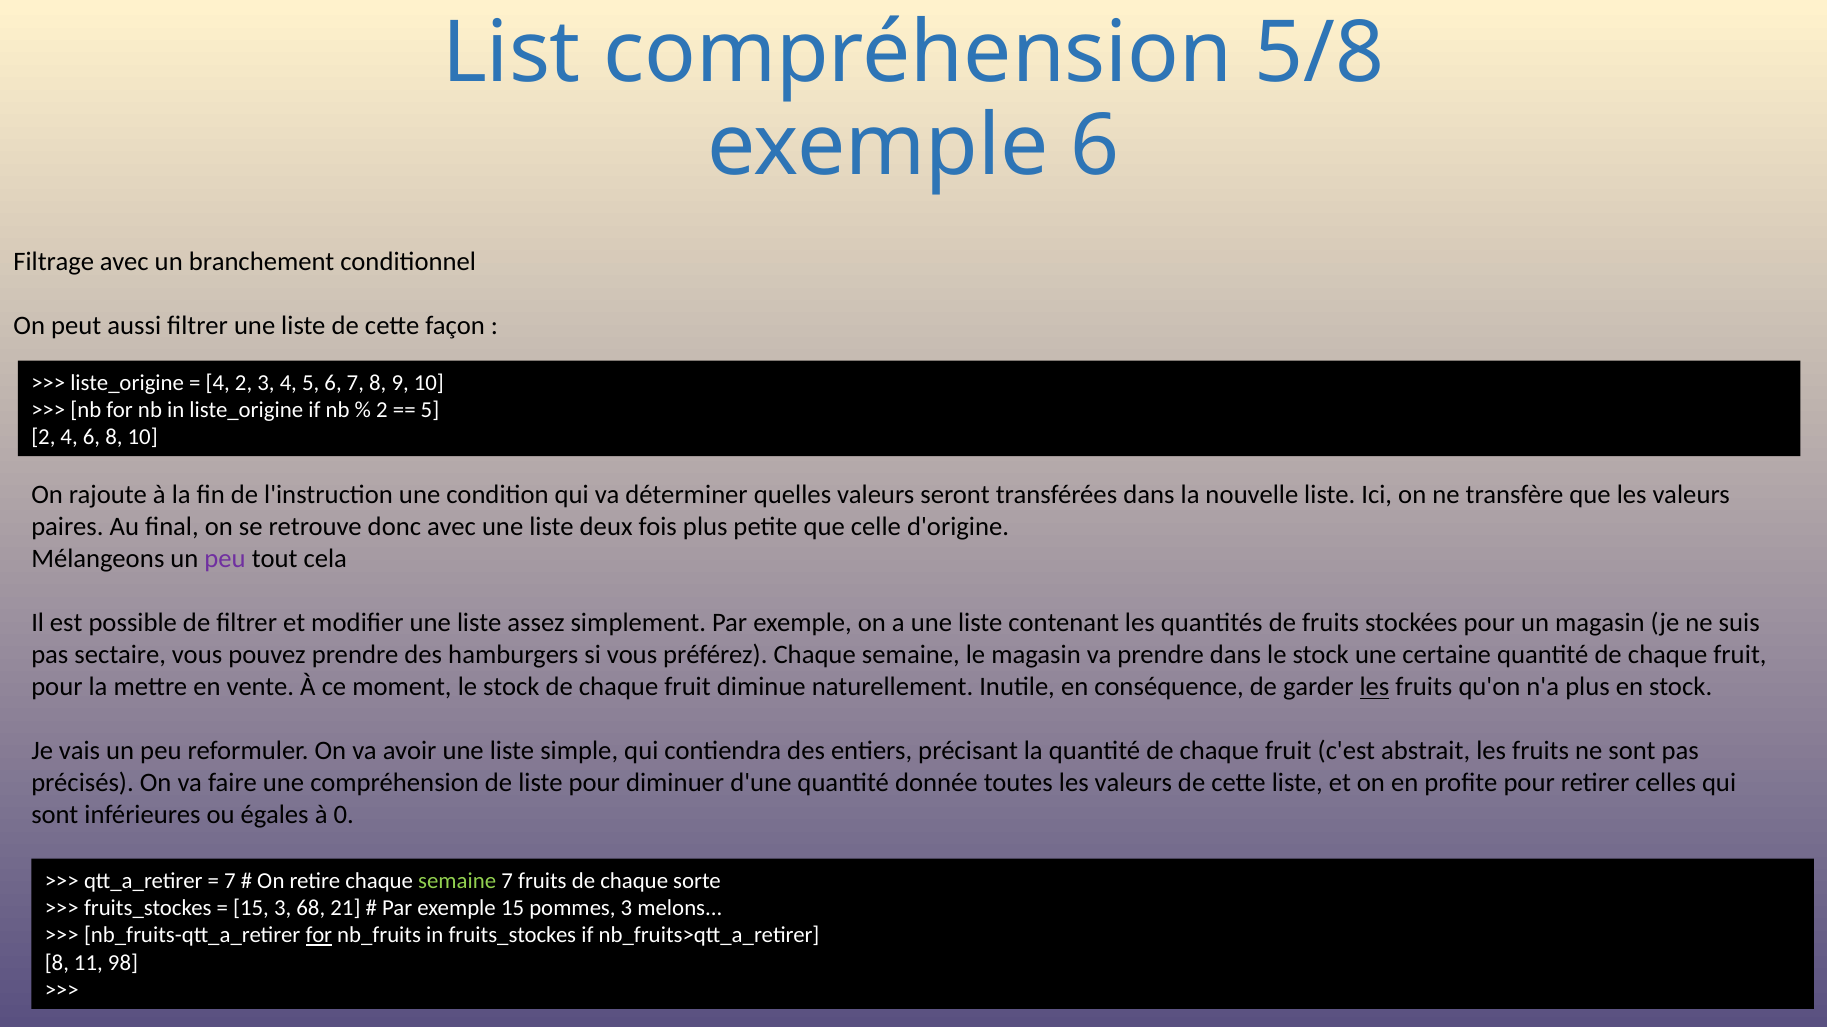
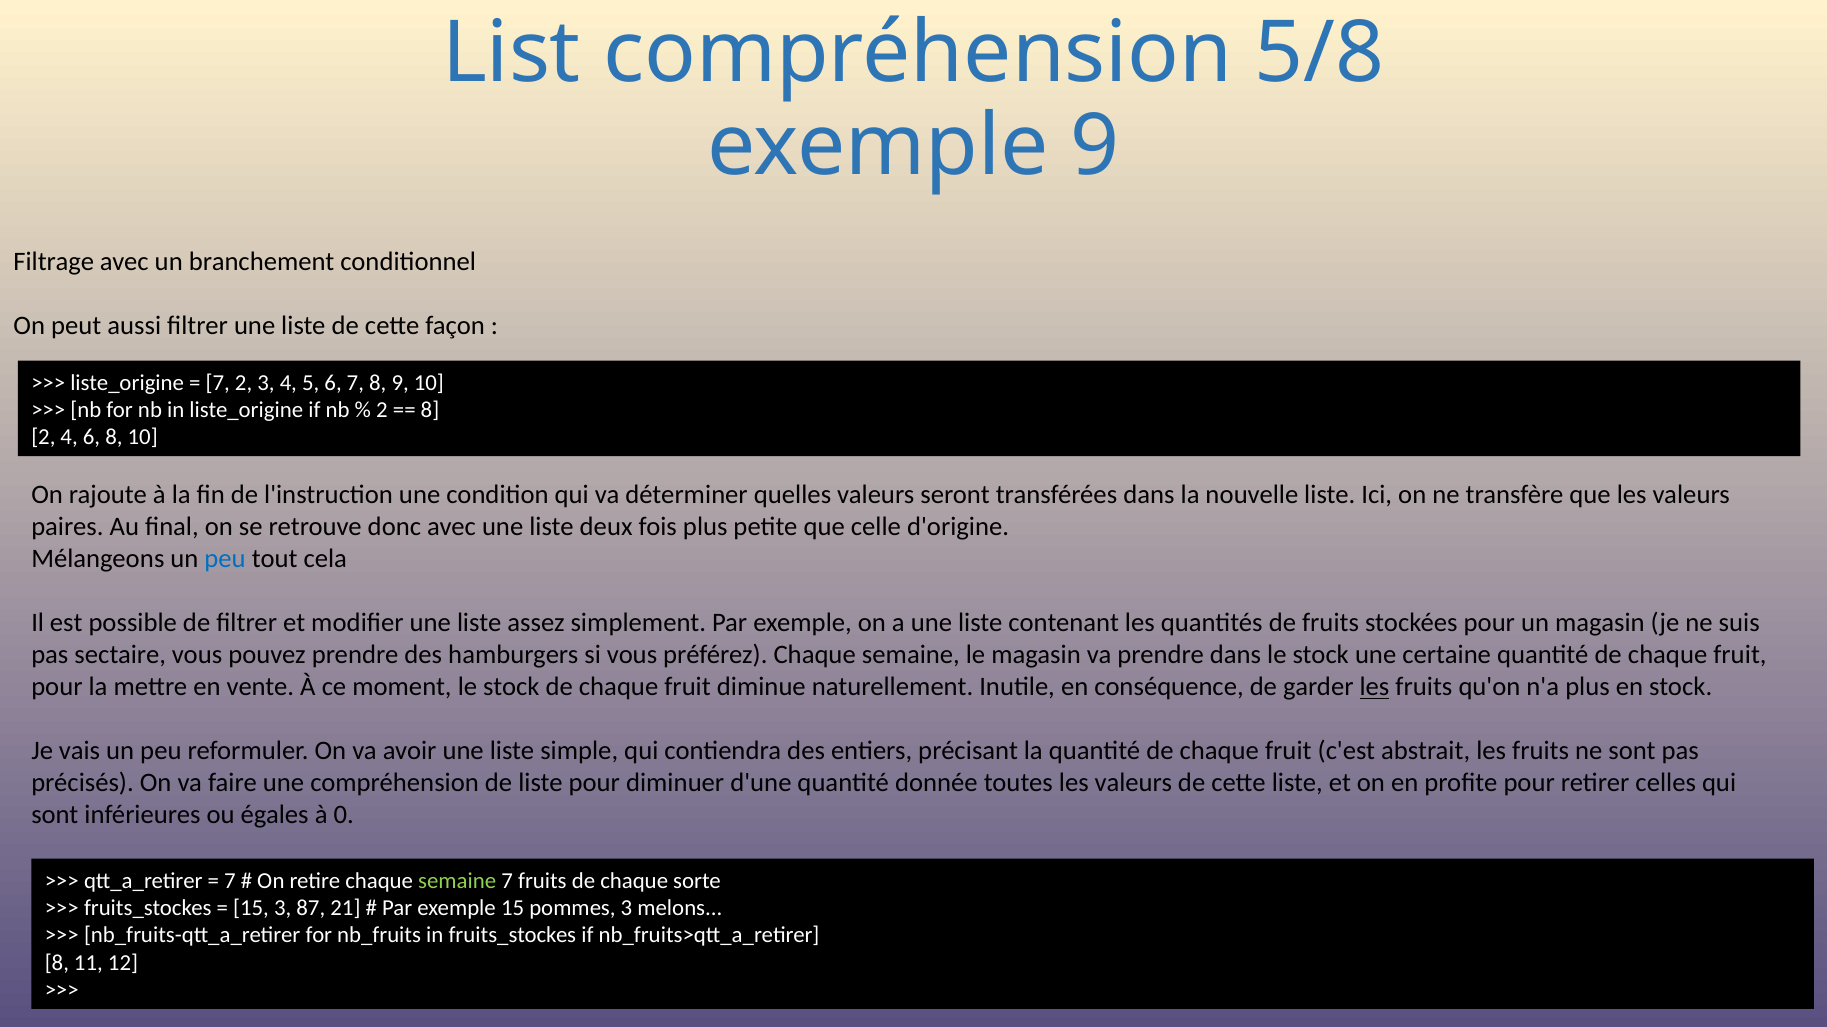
exemple 6: 6 -> 9 (1095, 146)
4: 4 -> 7 (218, 383)
5: 5 -> 8 (430, 410)
peu colour: purple -> blue (225, 559)
68: 68 -> 87 (311, 909)
for underline: present -> none (319, 936)
98: 98 -> 12 (123, 963)
